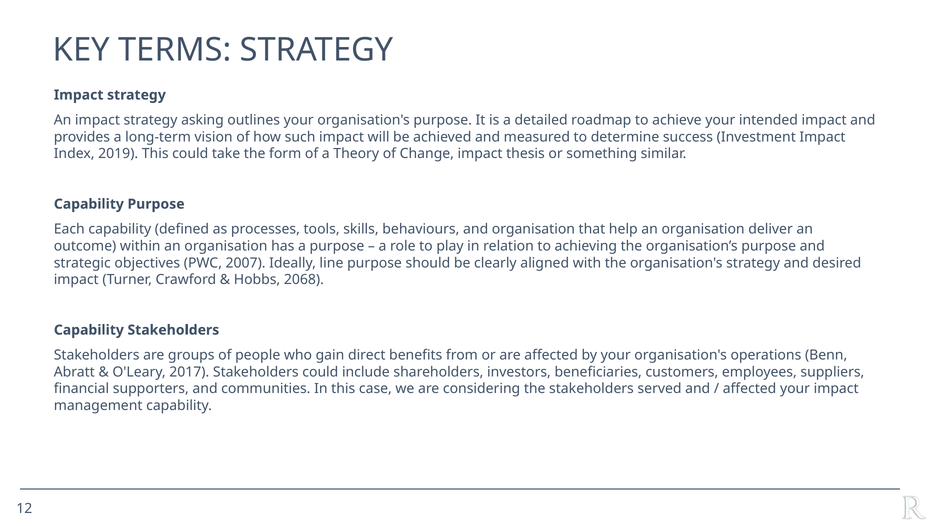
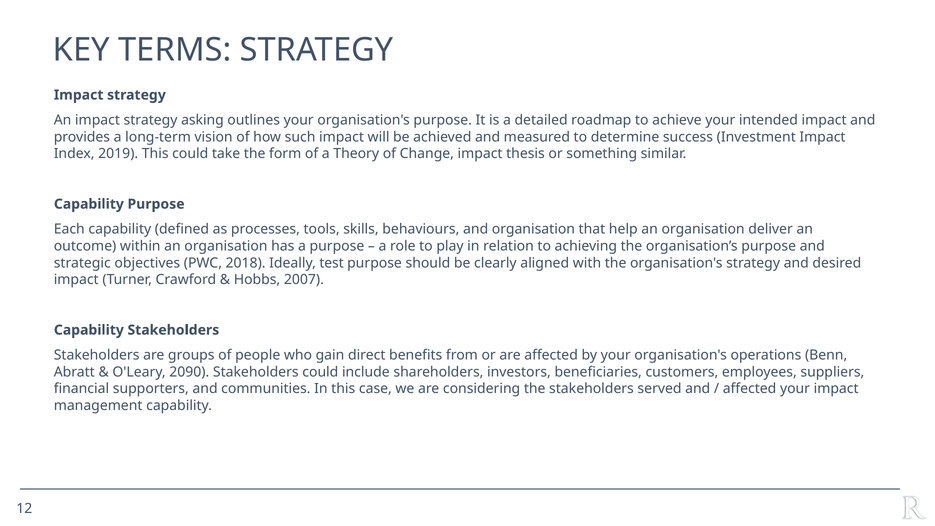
2007: 2007 -> 2018 (246, 263)
line: line -> test (332, 263)
2068: 2068 -> 2007 (304, 280)
2017: 2017 -> 2090 (189, 372)
